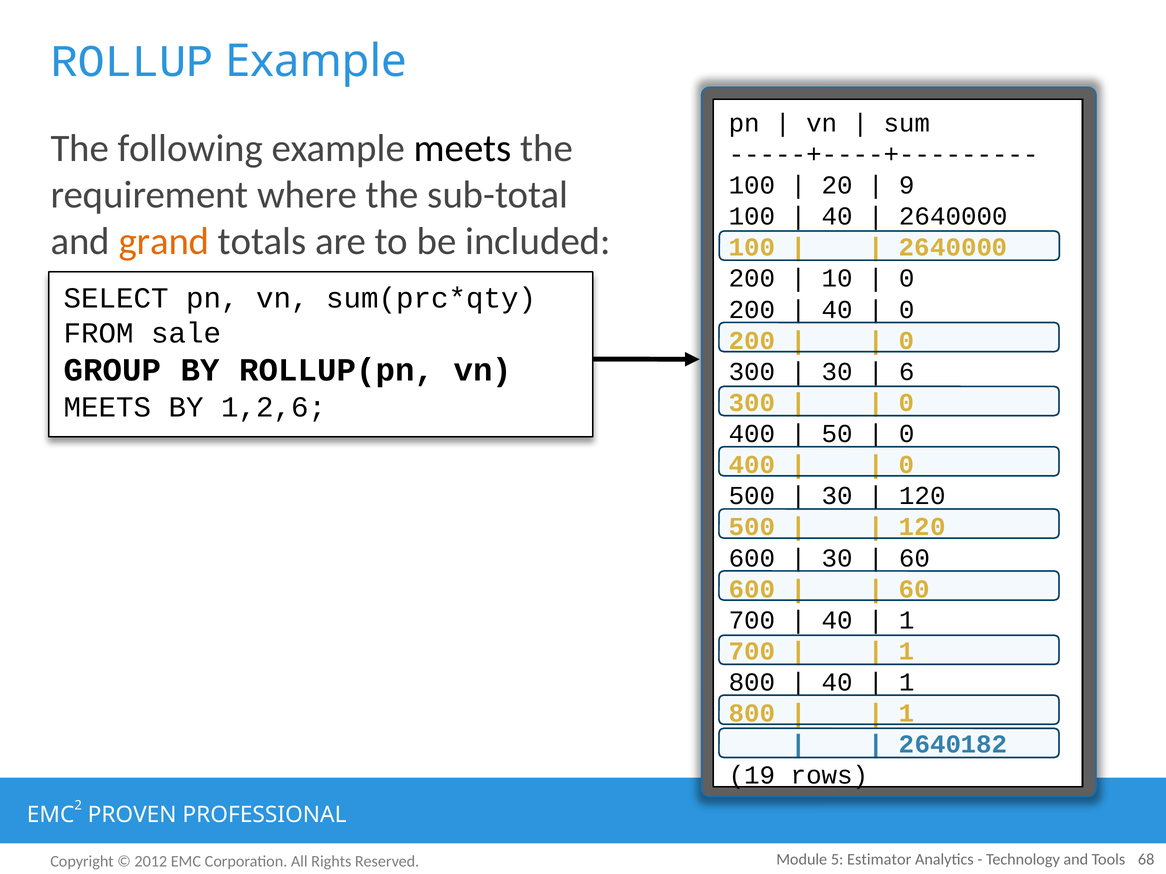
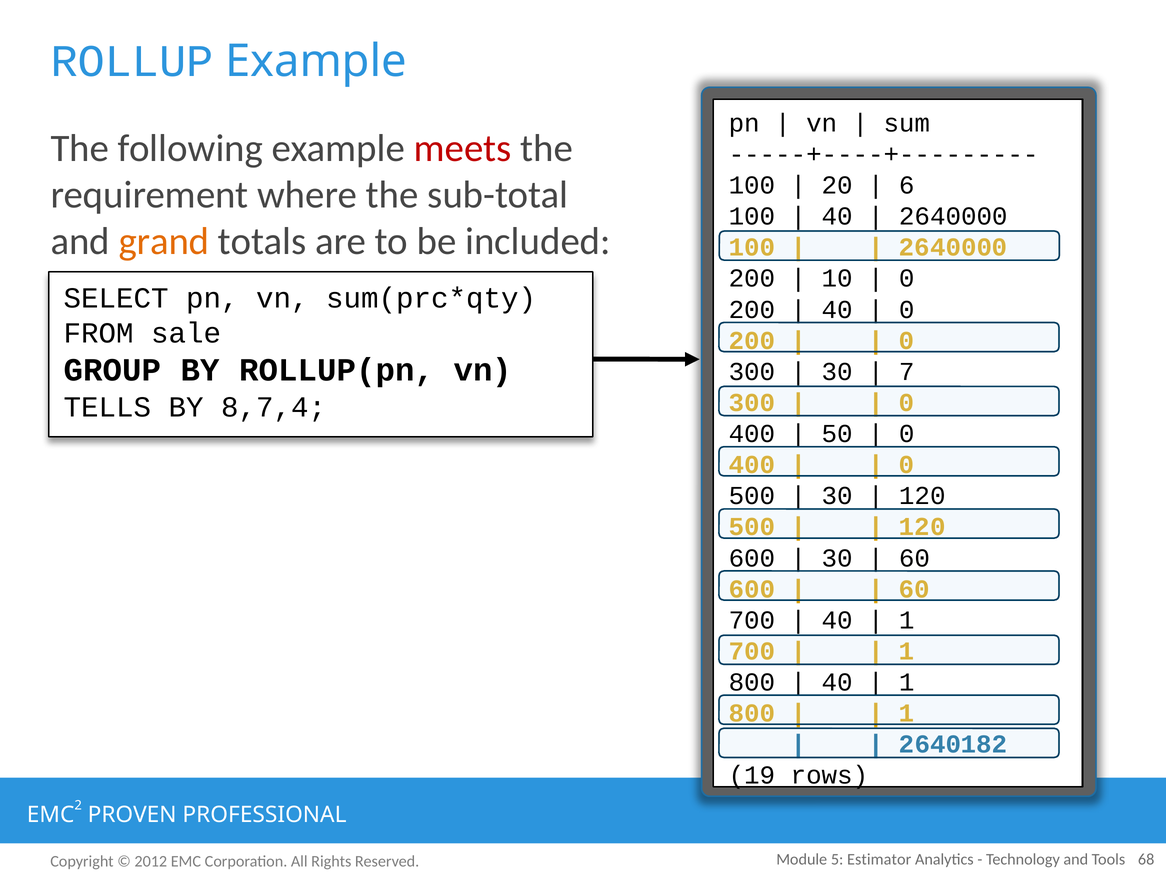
meets colour: black -> red (463, 148)
9: 9 -> 6 (907, 185)
6: 6 -> 7 (907, 372)
MEETS: MEETS -> TELLS (108, 407)
1,2,6: 1,2,6 -> 8,7,4 (274, 407)
